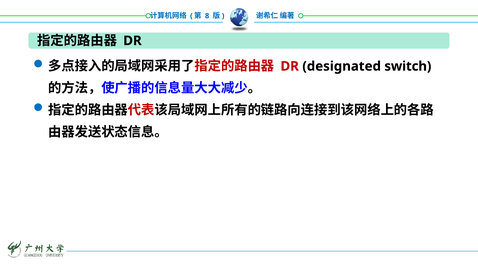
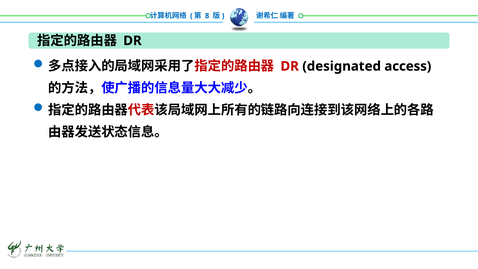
switch: switch -> access (408, 66)
